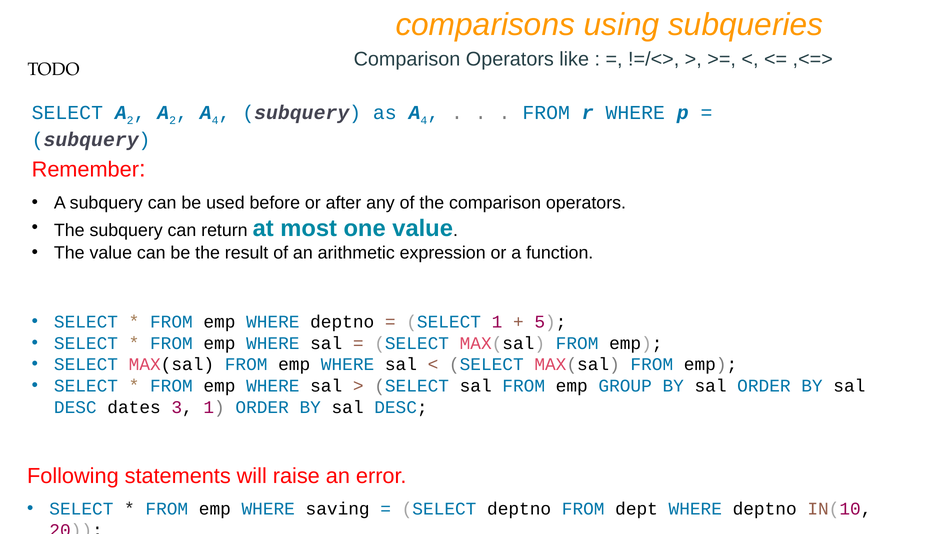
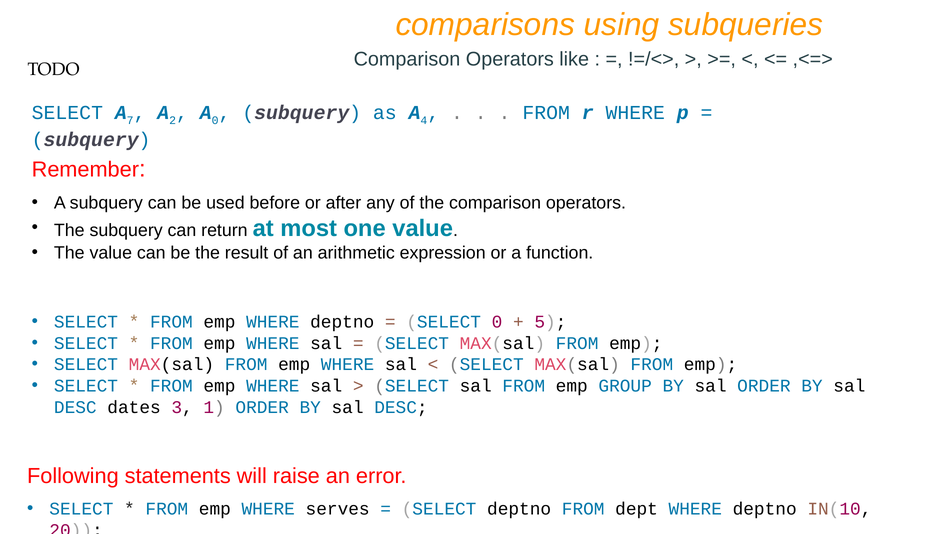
SELECT A 2: 2 -> 7 (130, 120)
4: 4 -> 0 (215, 120)
SELECT 1: 1 -> 0 (497, 322)
saving: saving -> serves (338, 509)
